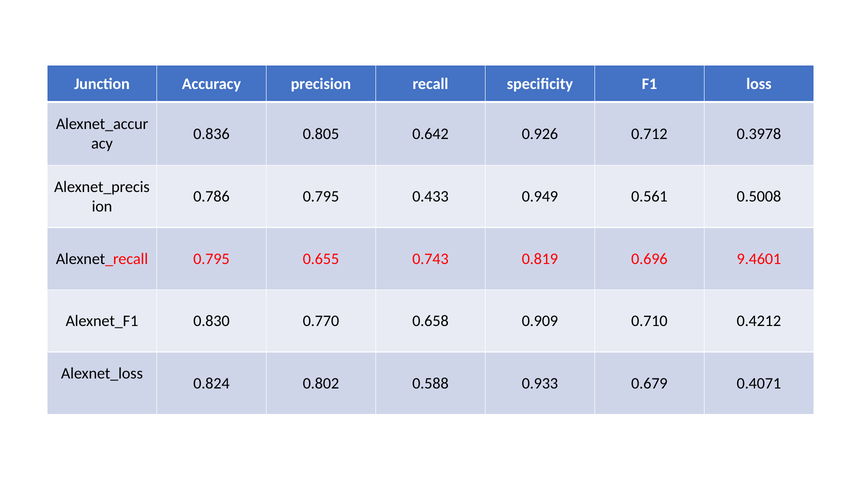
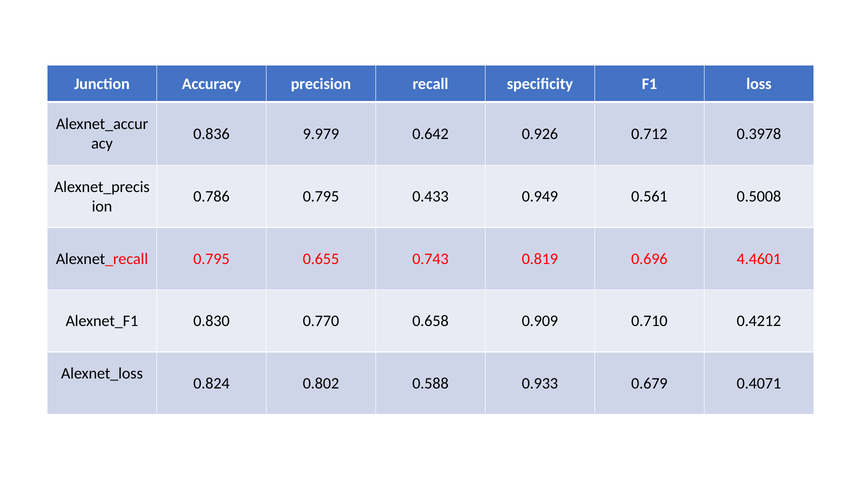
0.805: 0.805 -> 9.979 (321, 134)
9.4601: 9.4601 -> 4.4601 (759, 259)
